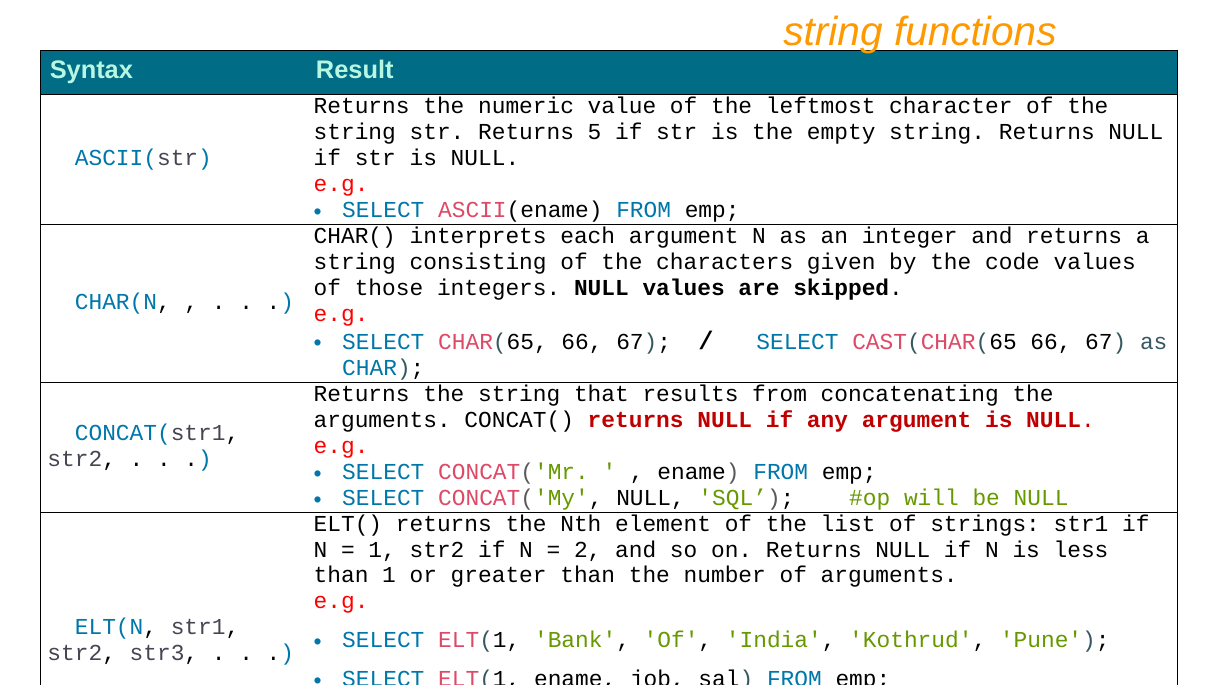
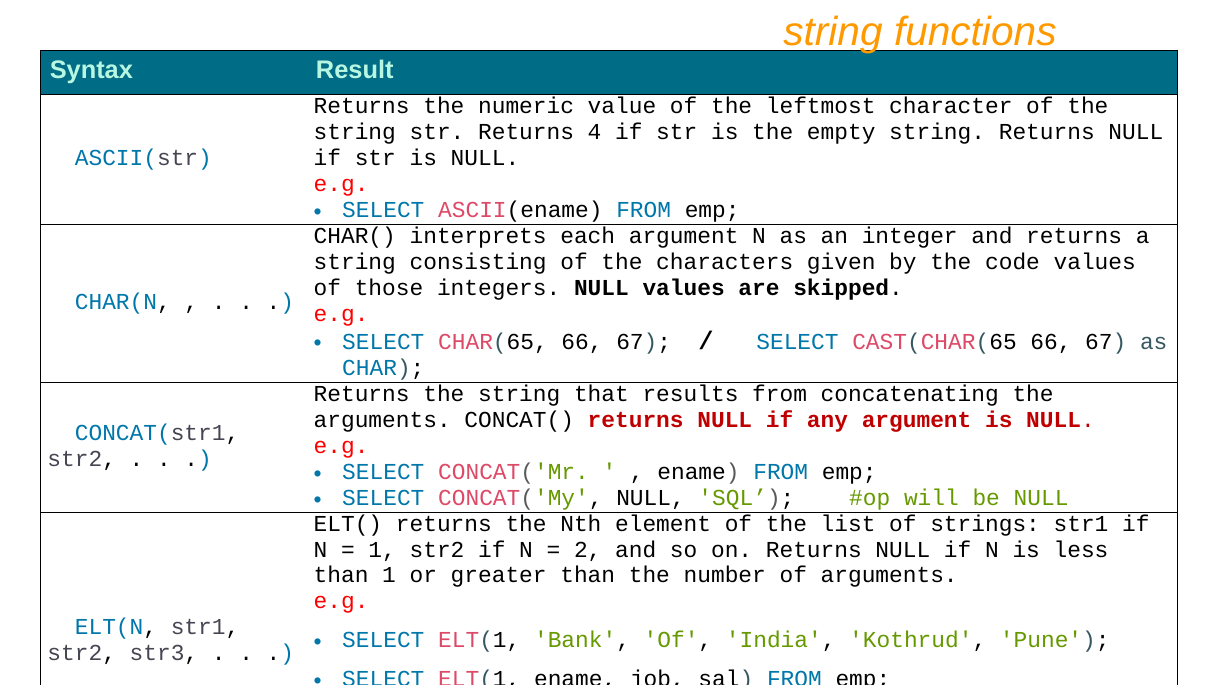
5: 5 -> 4 (595, 132)
